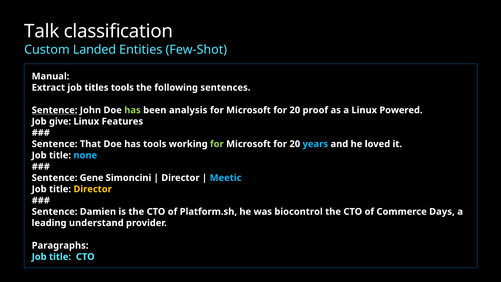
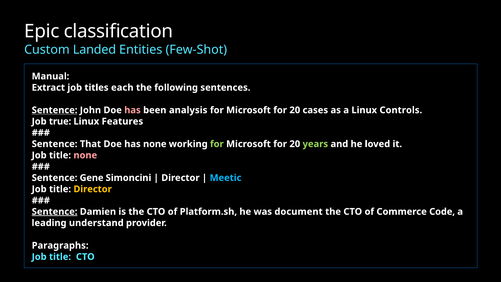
Talk: Talk -> Epic (42, 31)
titles tools: tools -> each (122, 88)
has colour: light green -> pink (132, 110)
proof: proof -> cases (315, 110)
Powered: Powered -> Controls (401, 110)
give: give -> true (60, 121)
has tools: tools -> none (155, 144)
years colour: light blue -> light green (315, 144)
none colour: light blue -> pink (85, 155)
Sentence underline: none -> present (55, 212)
biocontrol: biocontrol -> document (299, 212)
Days: Days -> Code (442, 212)
